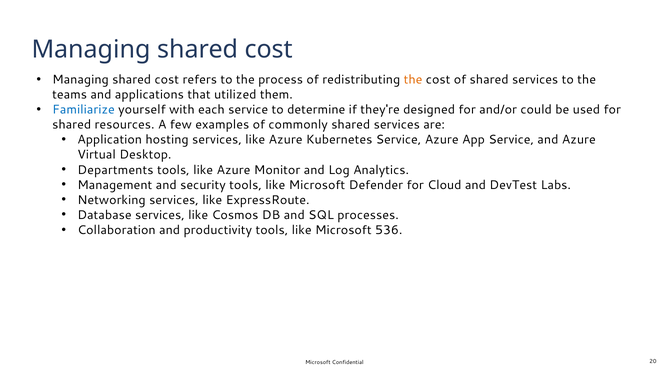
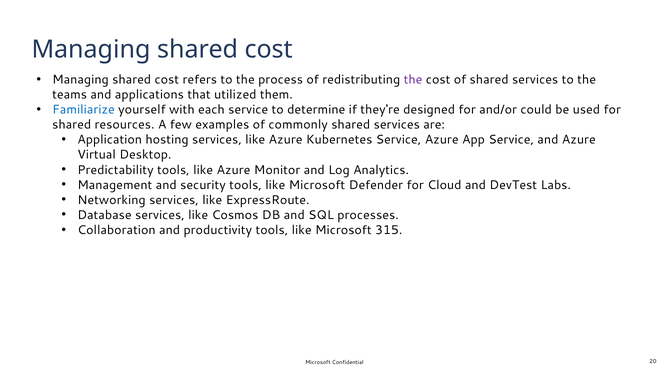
the colour: orange -> purple (413, 80)
Departments: Departments -> Predictability (115, 170)
536: 536 -> 315 (389, 230)
